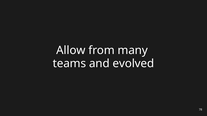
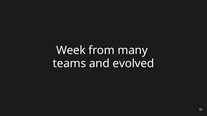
Allow: Allow -> Week (71, 51)
